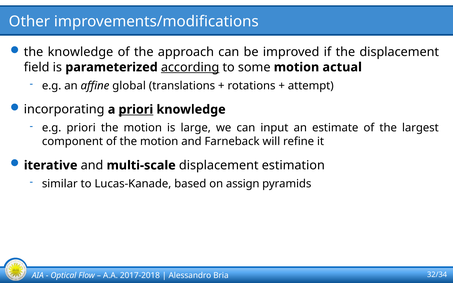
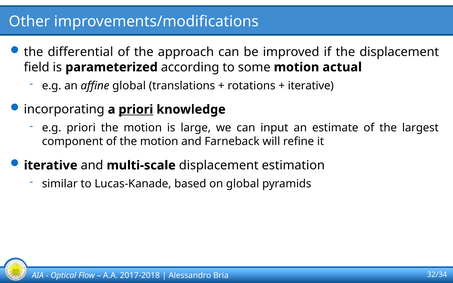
the knowledge: knowledge -> differential (80, 52)
according underline: present -> none (190, 67)
attempt: attempt -> iterative (311, 86)
on assign: assign -> global (243, 184)
